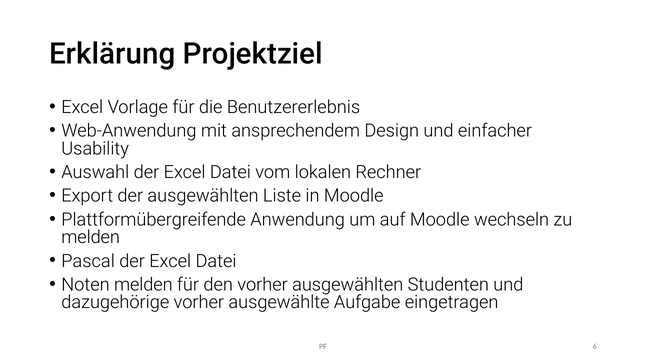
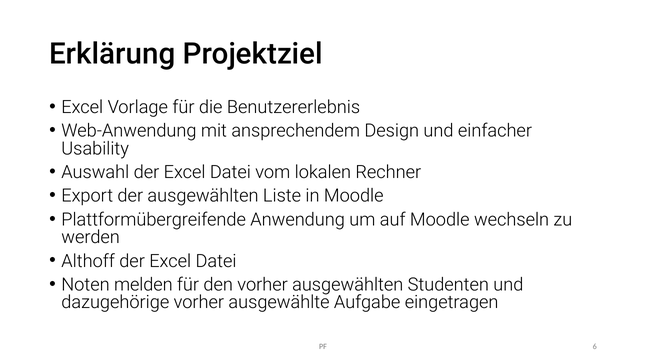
melden: melden -> werden (91, 238)
Pascal: Pascal -> Althoff (88, 261)
